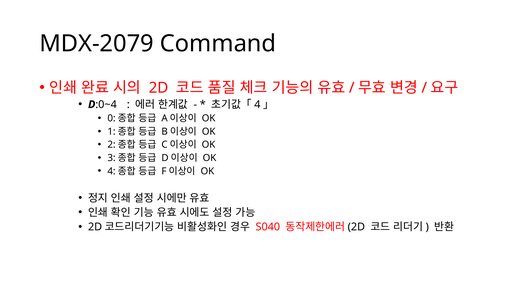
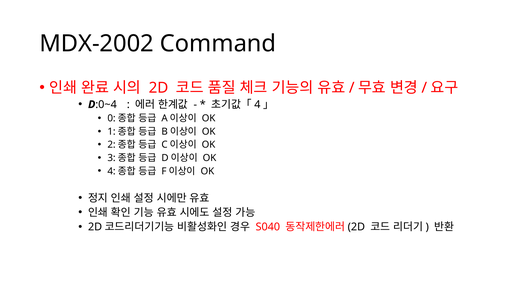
MDX-2079: MDX-2079 -> MDX-2002 (97, 44)
